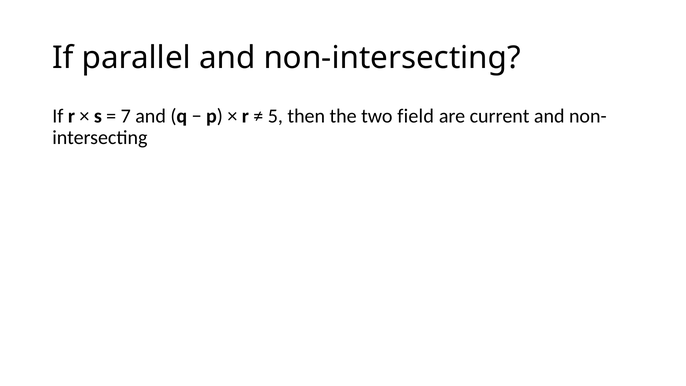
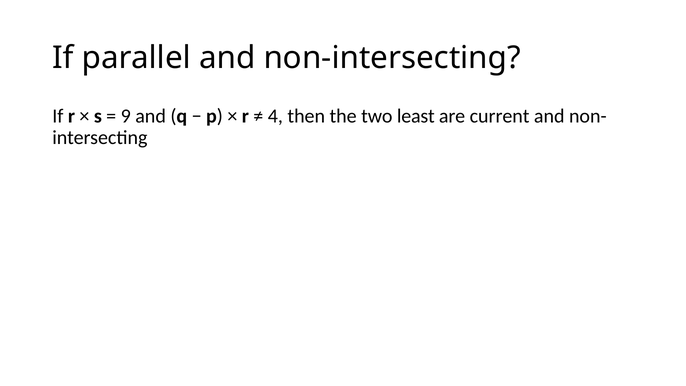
7: 7 -> 9 (126, 116)
5: 5 -> 4 (275, 116)
field: field -> least (416, 116)
